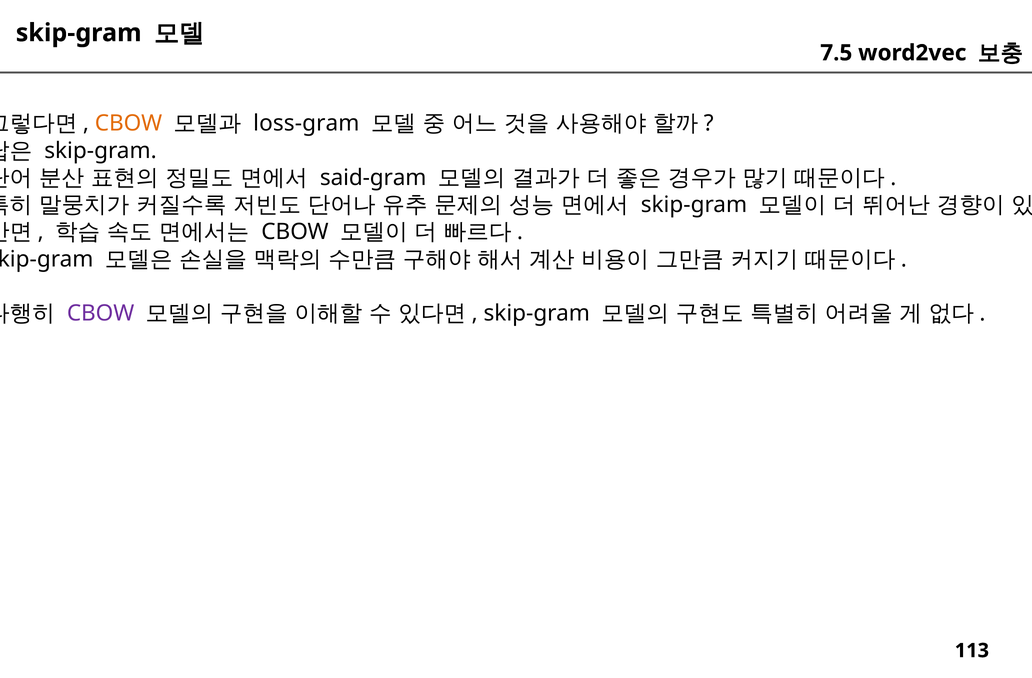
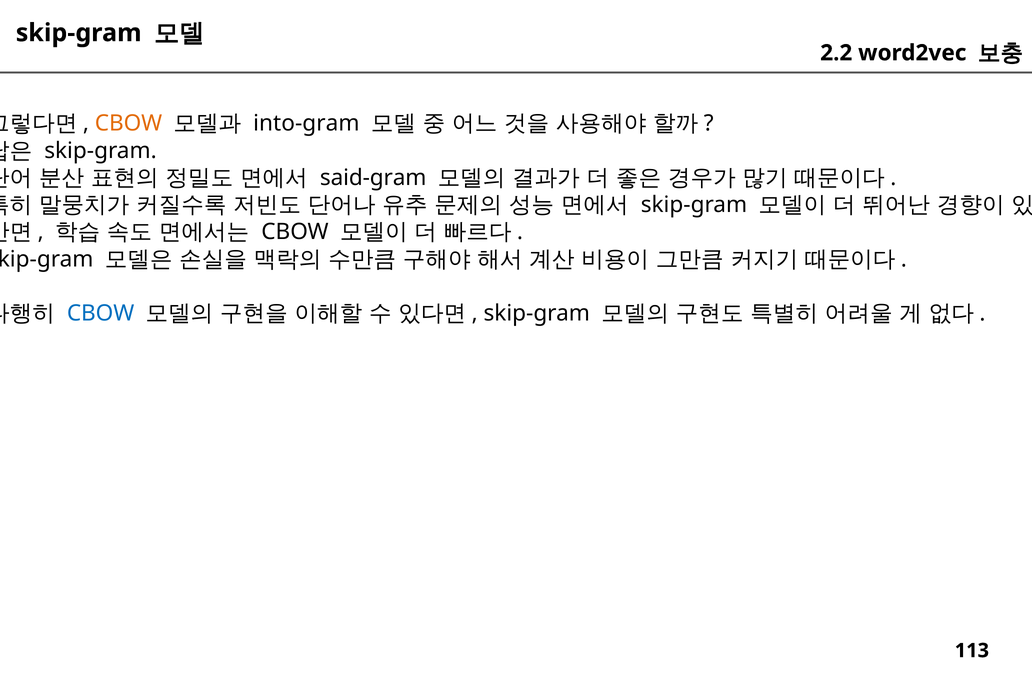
7.5: 7.5 -> 2.2 (836, 53)
loss-gram: loss-gram -> into-gram (306, 123)
CBOW colour: purple -> blue (101, 313)
